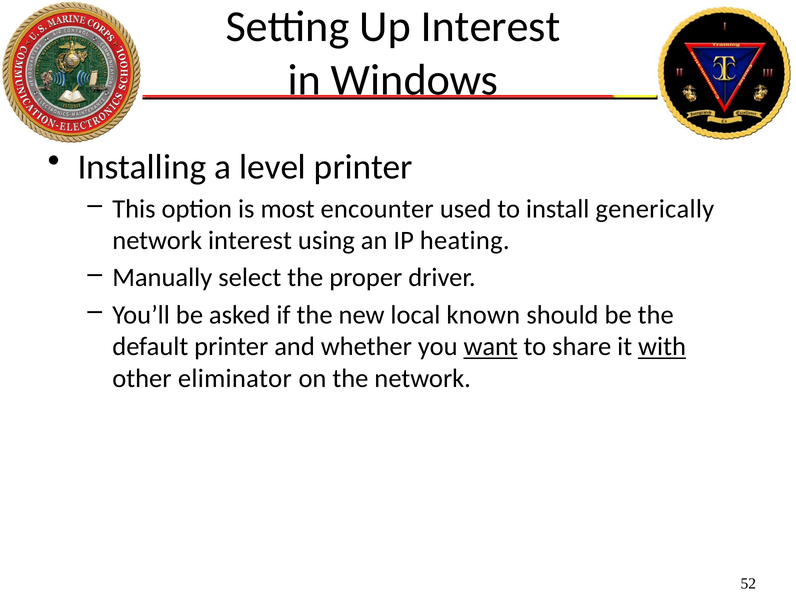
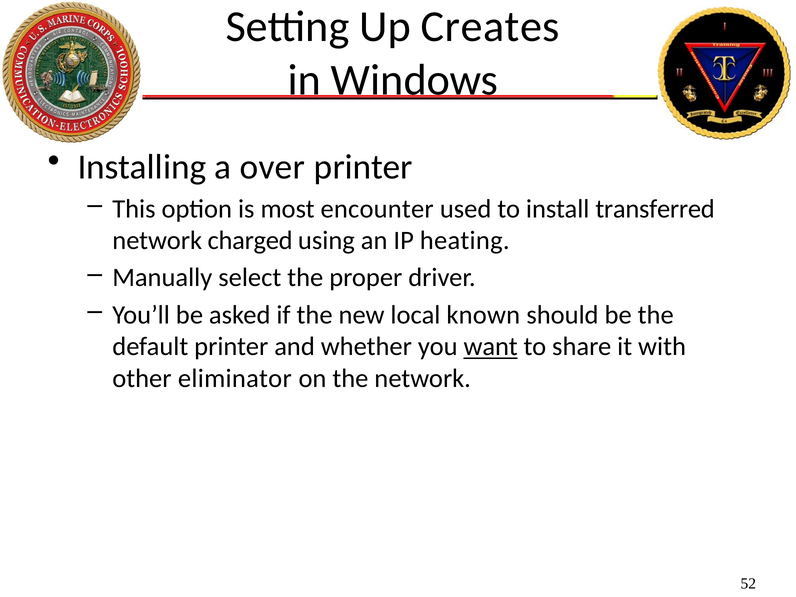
Up Interest: Interest -> Creates (490, 27)
level: level -> over (272, 167)
generically: generically -> transferred (655, 209)
network interest: interest -> charged (250, 241)
with underline: present -> none (662, 347)
